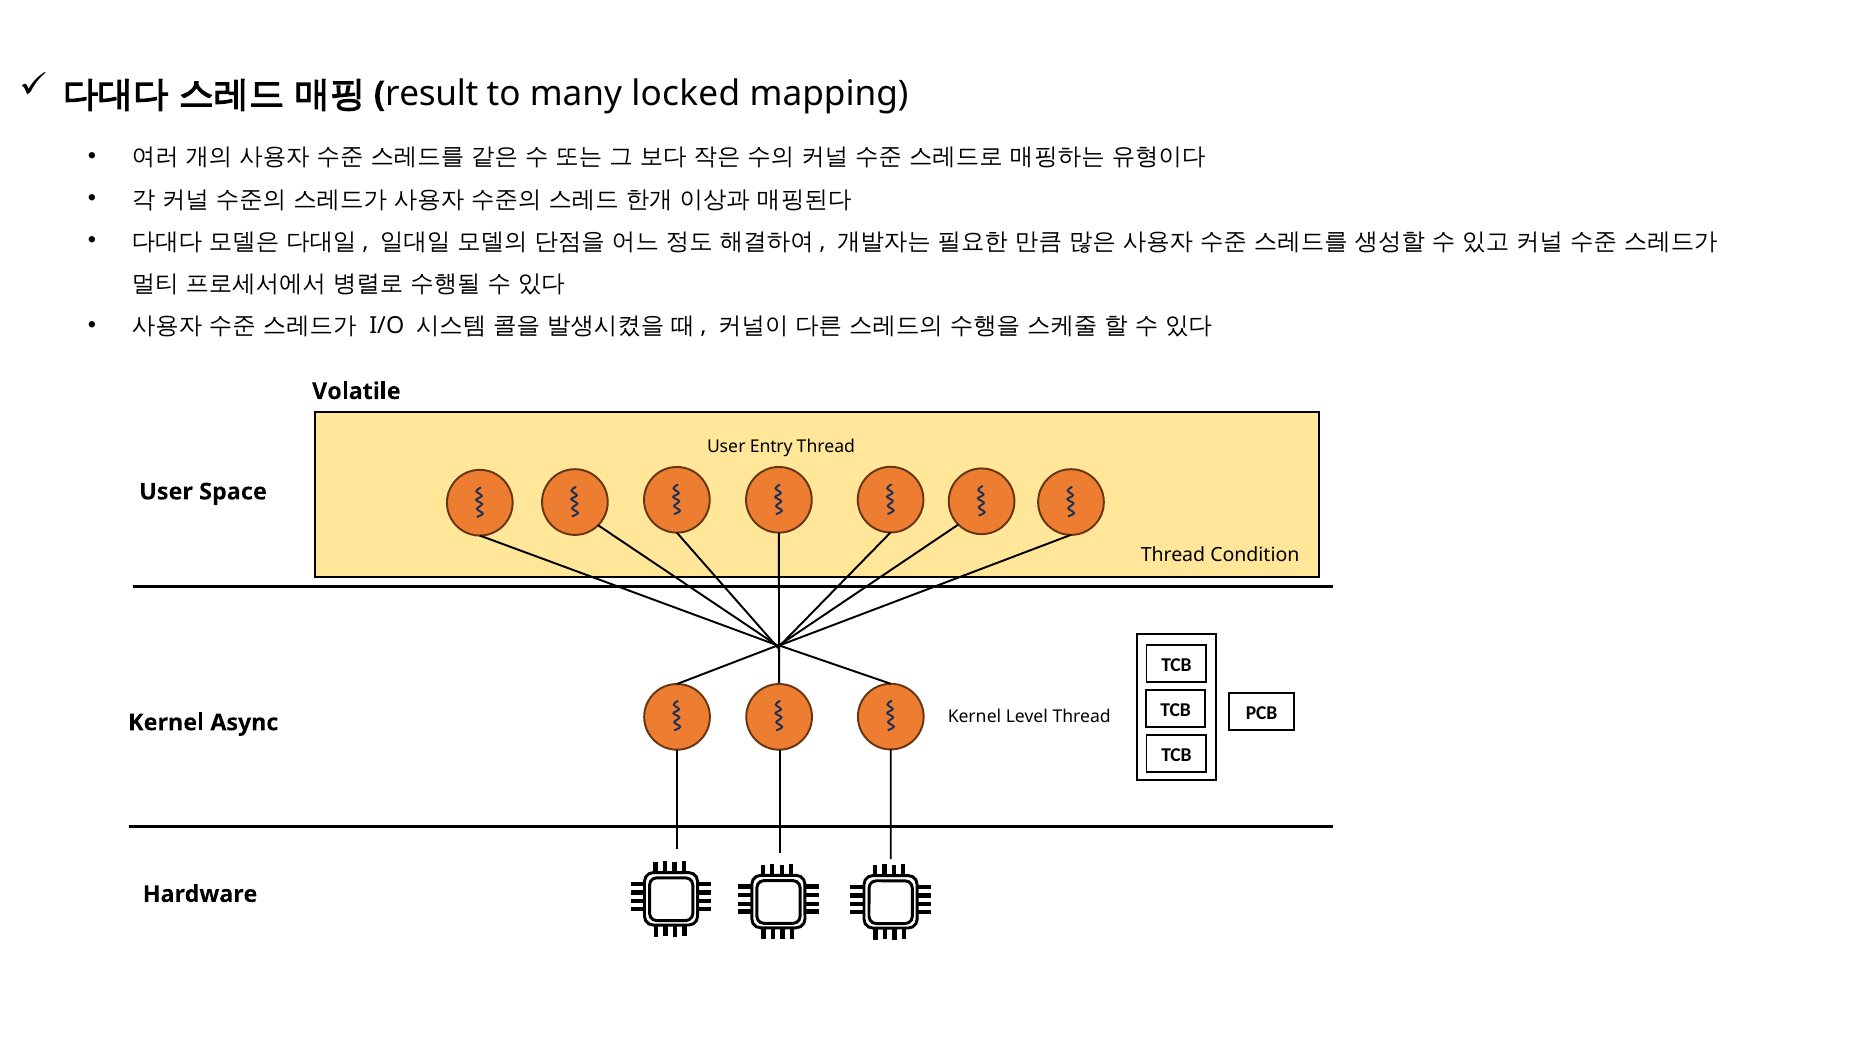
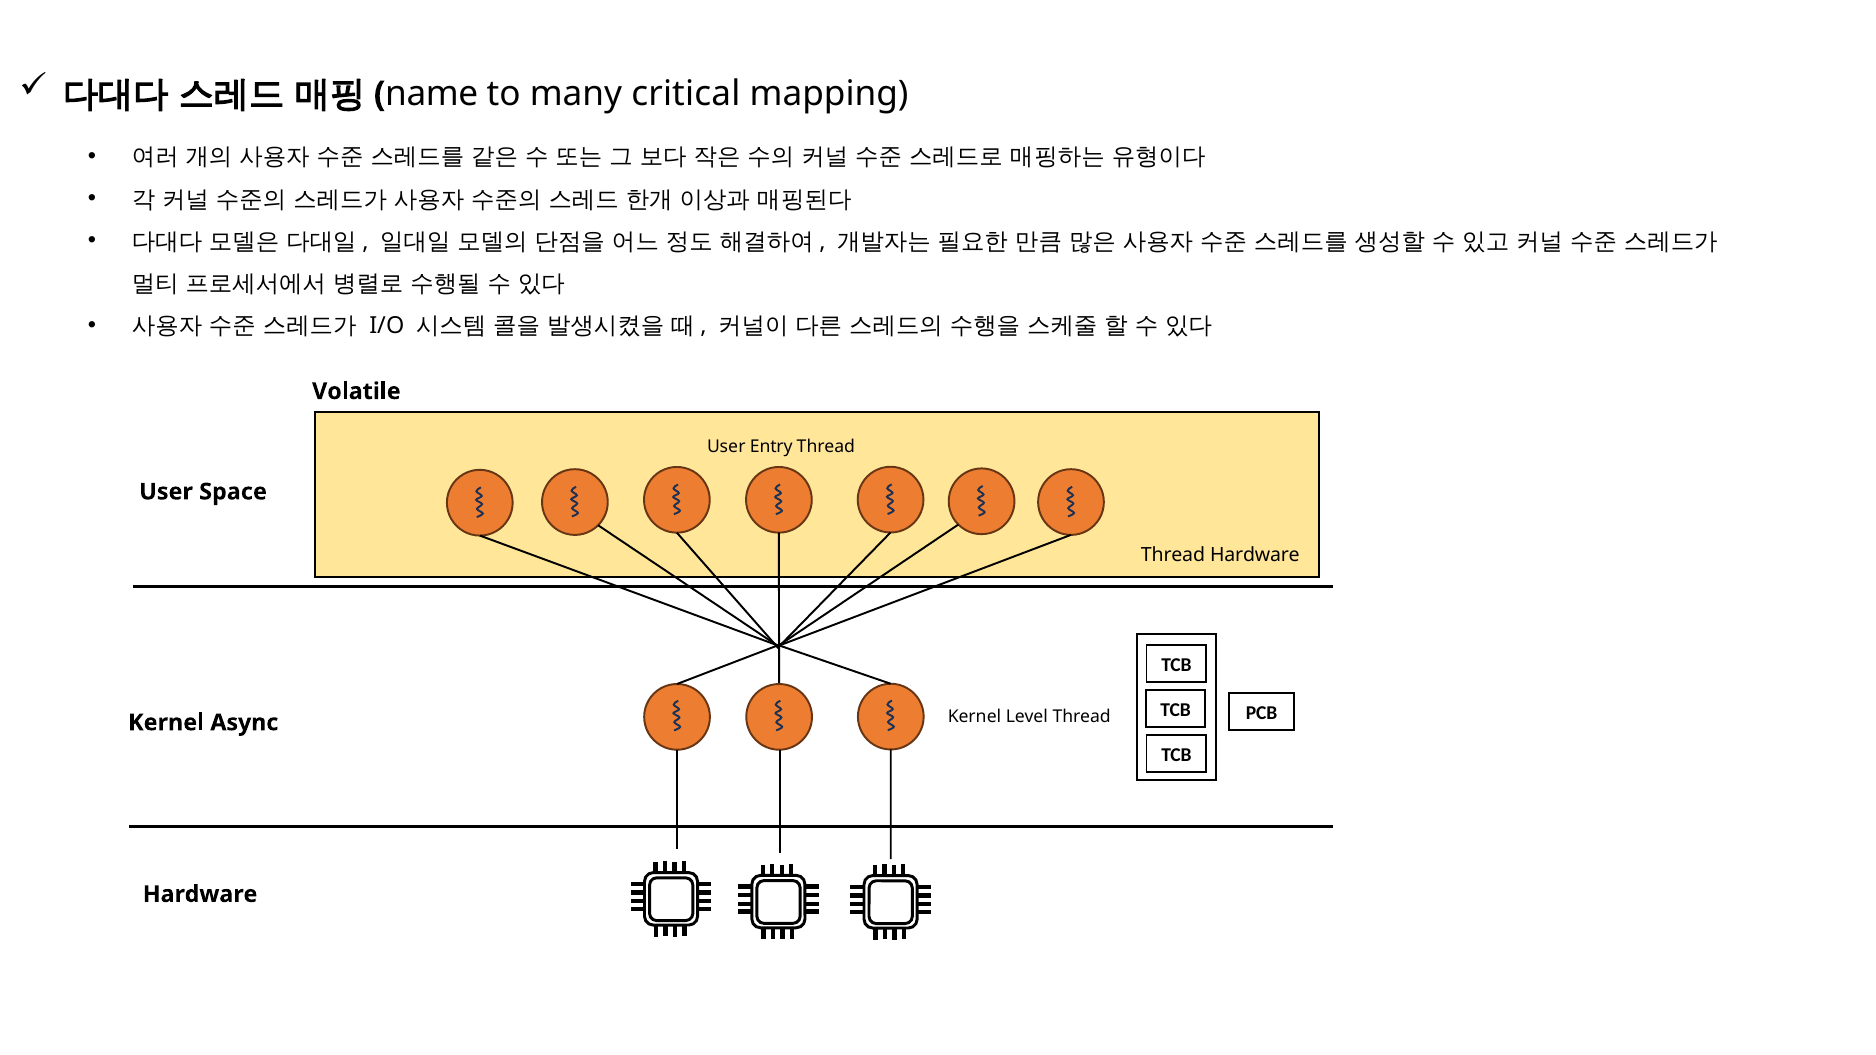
result: result -> name (432, 94)
locked: locked -> critical (686, 94)
Condition: Condition -> Hardware (1255, 555)
